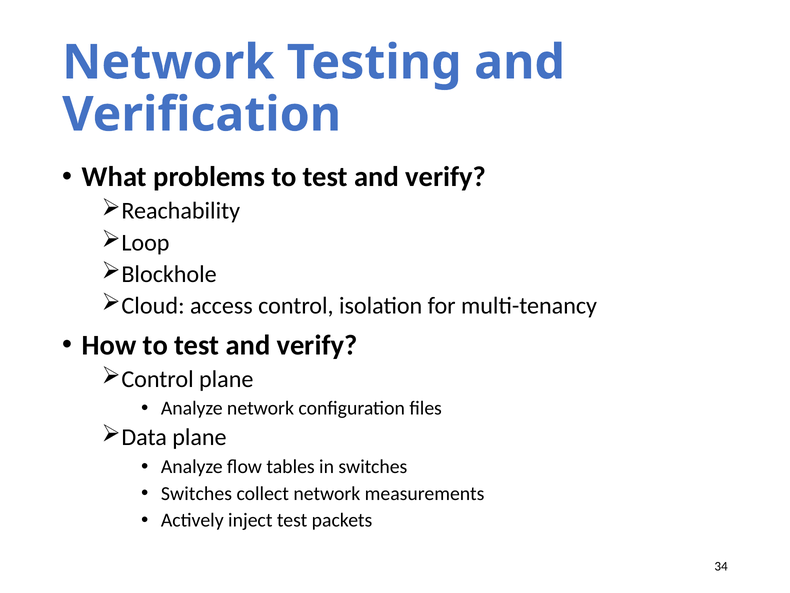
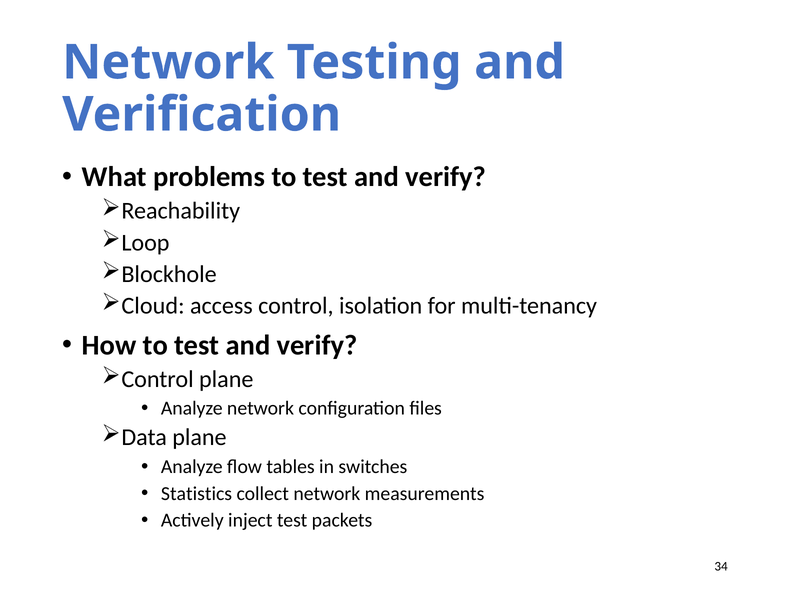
Switches: Switches -> Statistics (197, 493)
